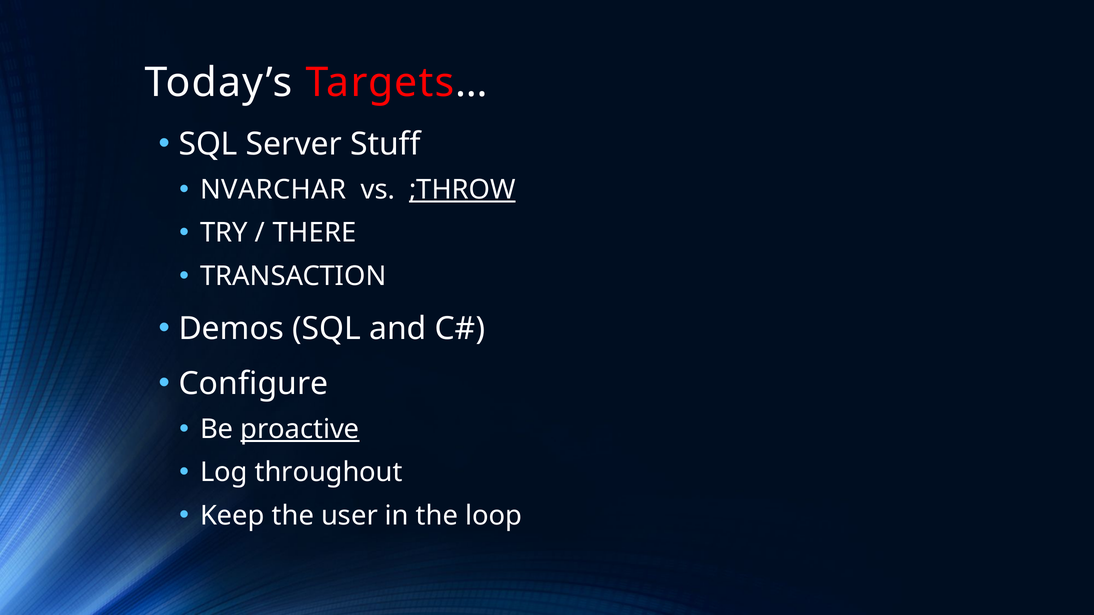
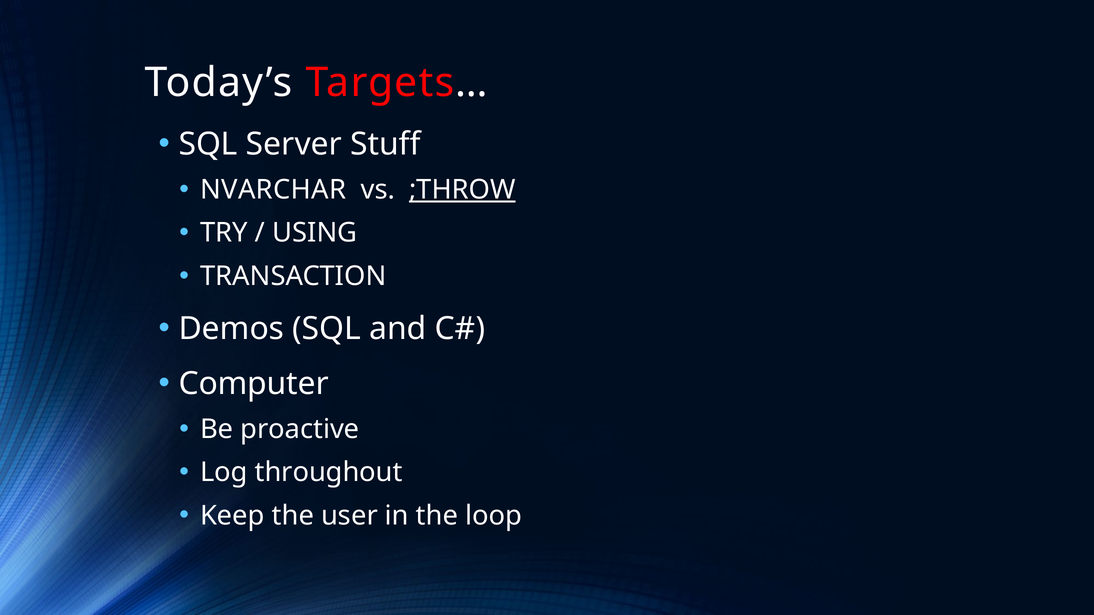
THERE: THERE -> USING (315, 233)
Configure: Configure -> Computer (254, 384)
proactive underline: present -> none (300, 430)
